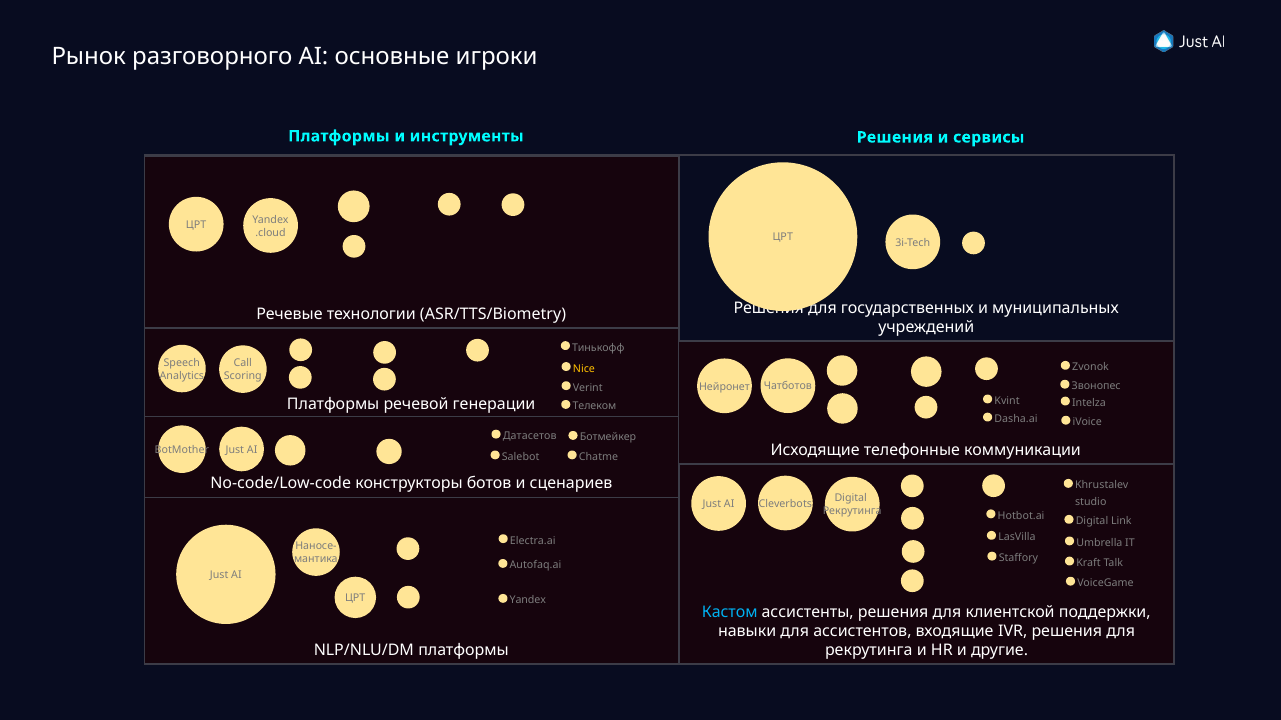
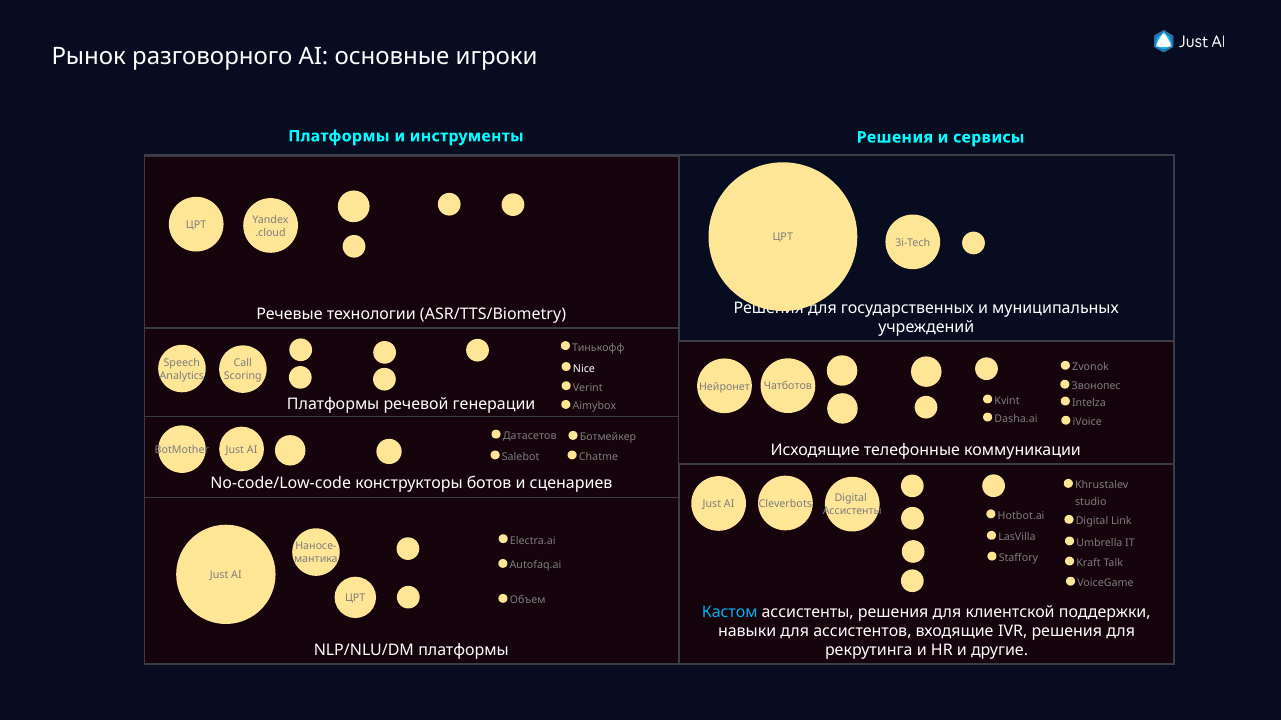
Nice colour: yellow -> white (584, 369)
Телеком: Телеком -> Aimybox (594, 407)
Рекрутинга: Рекрутинга -> Ассистенты (852, 512)
Yandex: Yandex -> Объем (528, 601)
